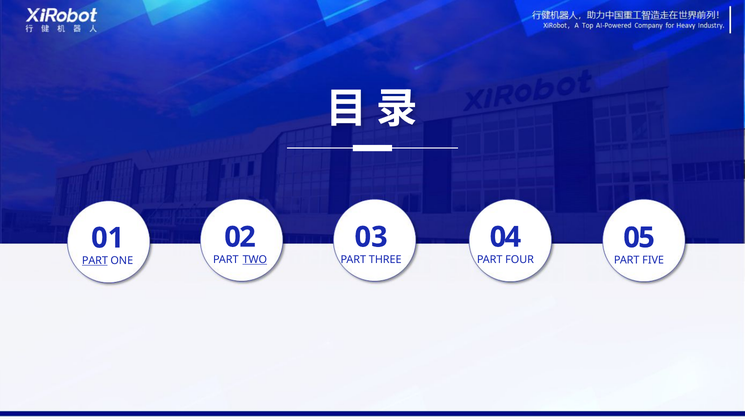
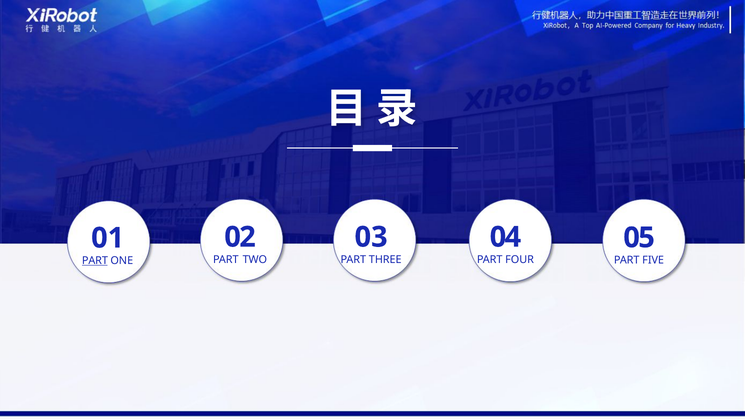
TWO underline: present -> none (255, 260)
